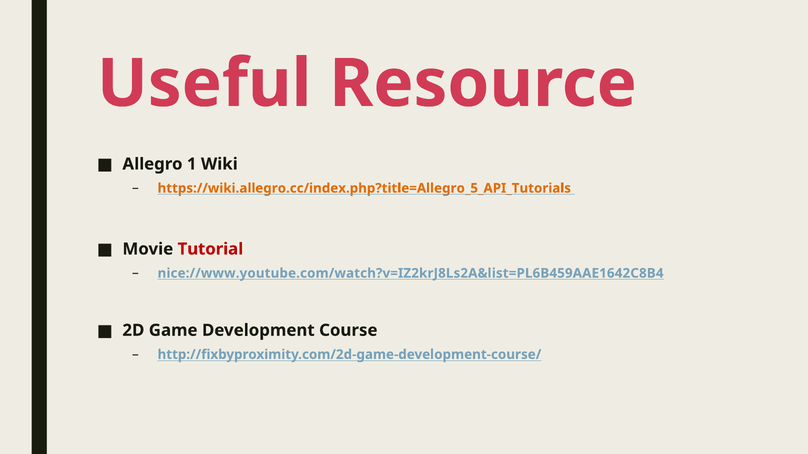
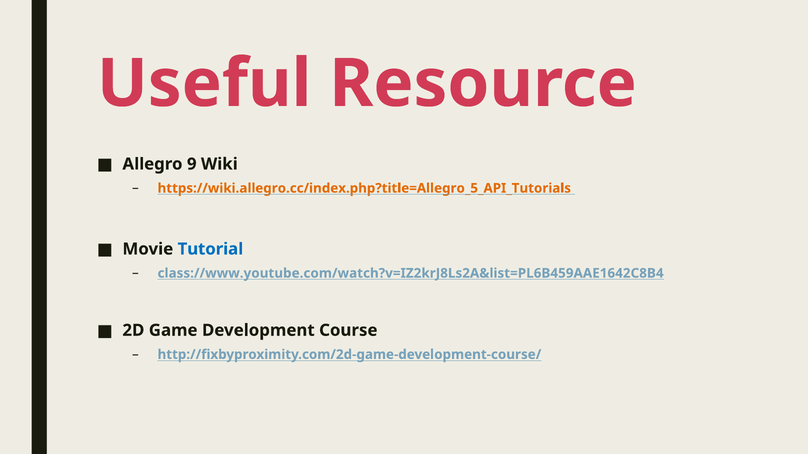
1: 1 -> 9 (192, 164)
Tutorial colour: red -> blue (210, 249)
nice://www.youtube.com/watch?v=IZ2krJ8Ls2A&list=PL6B459AAE1642C8B4: nice://www.youtube.com/watch?v=IZ2krJ8Ls2A&list=PL6B459AAE1642C8B4 -> class://www.youtube.com/watch?v=IZ2krJ8Ls2A&list=PL6B459AAE1642C8B4 (411, 274)
